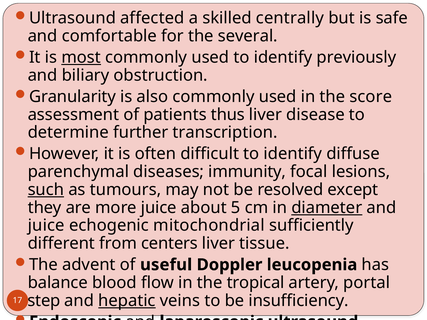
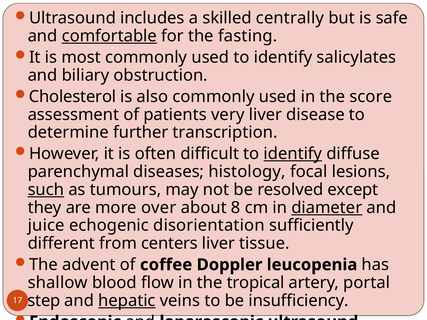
affected: affected -> includes (152, 18)
comfortable underline: none -> present (109, 36)
several: several -> fasting (248, 36)
most underline: present -> none (81, 57)
previously: previously -> salicylates (356, 57)
Granularity: Granularity -> Cholesterol (73, 97)
thus: thus -> very (228, 115)
identify underline: none -> present (293, 154)
immunity: immunity -> histology (247, 172)
more juice: juice -> over (159, 208)
5: 5 -> 8 (236, 208)
mitochondrial: mitochondrial -> disorientation (209, 226)
useful: useful -> coffee (166, 265)
balance: balance -> shallow (58, 283)
